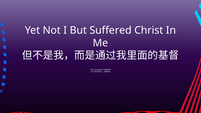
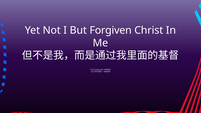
Suffered: Suffered -> Forgiven (111, 30)
